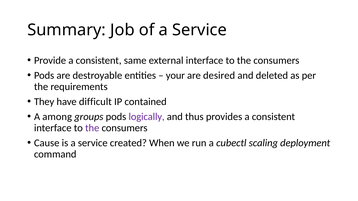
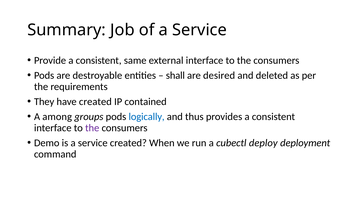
your: your -> shall (175, 76)
have difficult: difficult -> created (95, 102)
logically colour: purple -> blue (147, 117)
Cause: Cause -> Demo (47, 143)
scaling: scaling -> deploy (263, 143)
